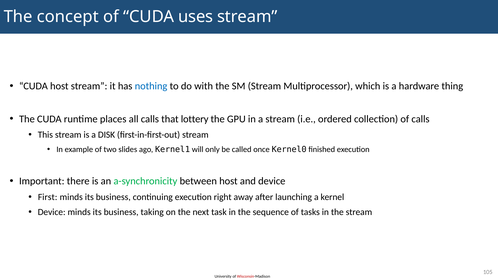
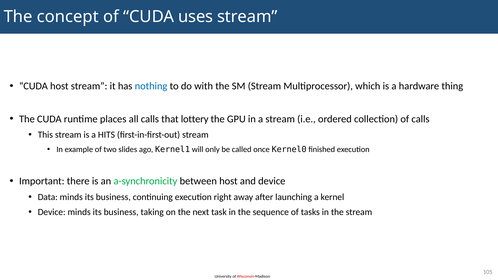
DISK: DISK -> HITS (106, 135)
First: First -> Data (48, 197)
